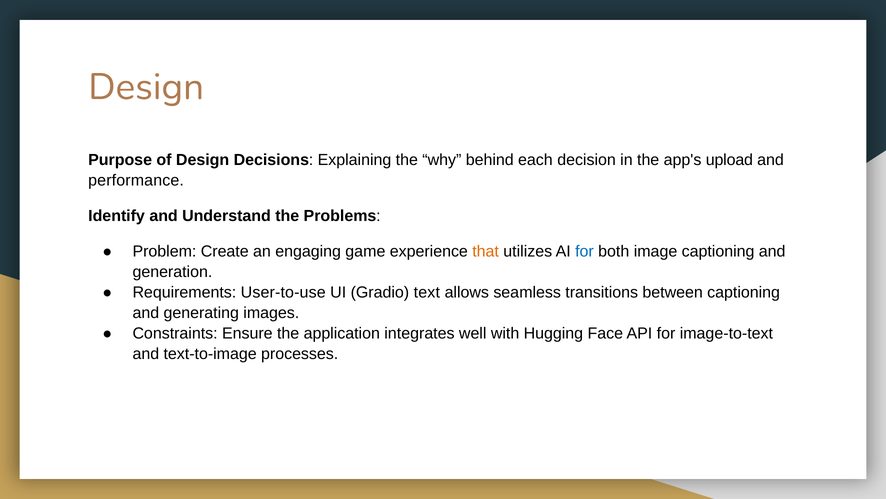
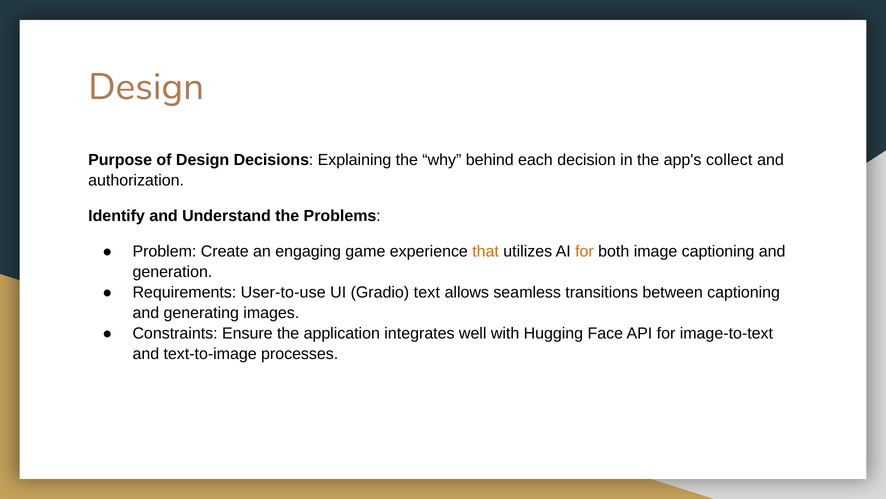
upload: upload -> collect (729, 160)
performance: performance -> authorization (136, 180)
for colour: blue -> orange (584, 251)
